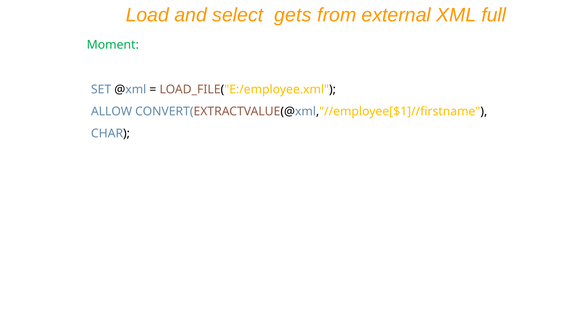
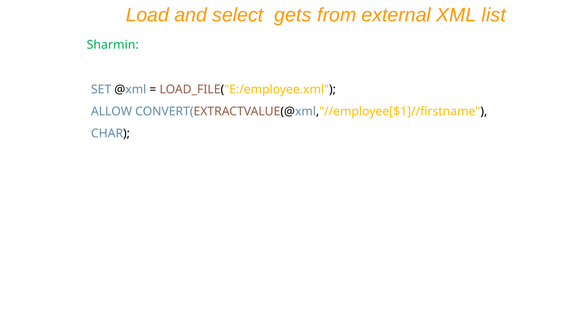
full: full -> list (494, 15)
Moment: Moment -> Sharmin (113, 45)
